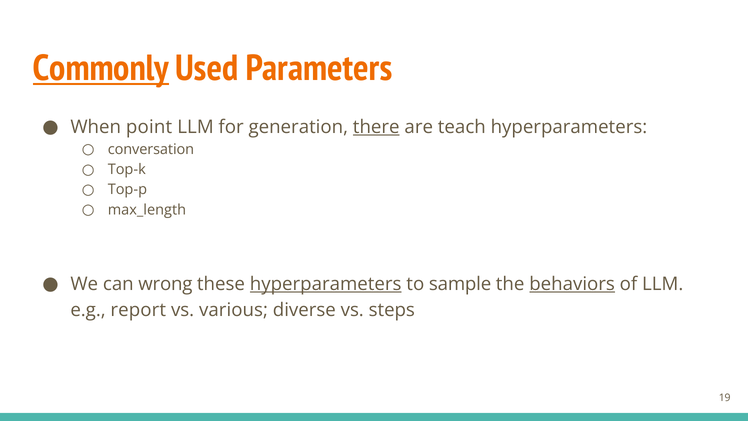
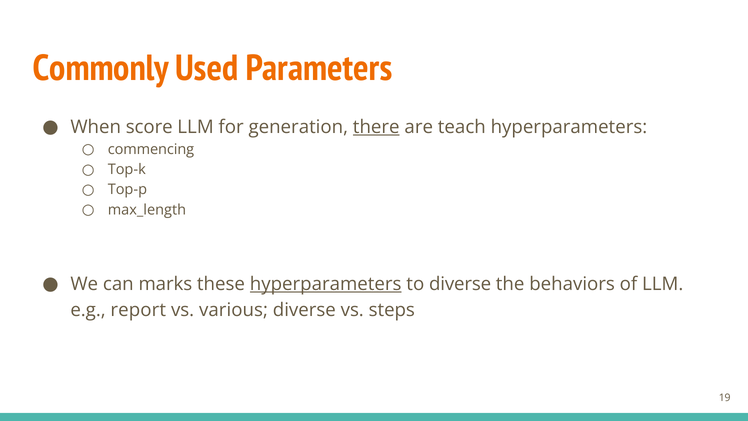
Commonly underline: present -> none (101, 68)
point: point -> score (149, 127)
conversation: conversation -> commencing (151, 149)
wrong: wrong -> marks (165, 284)
to sample: sample -> diverse (460, 284)
behaviors underline: present -> none (572, 284)
